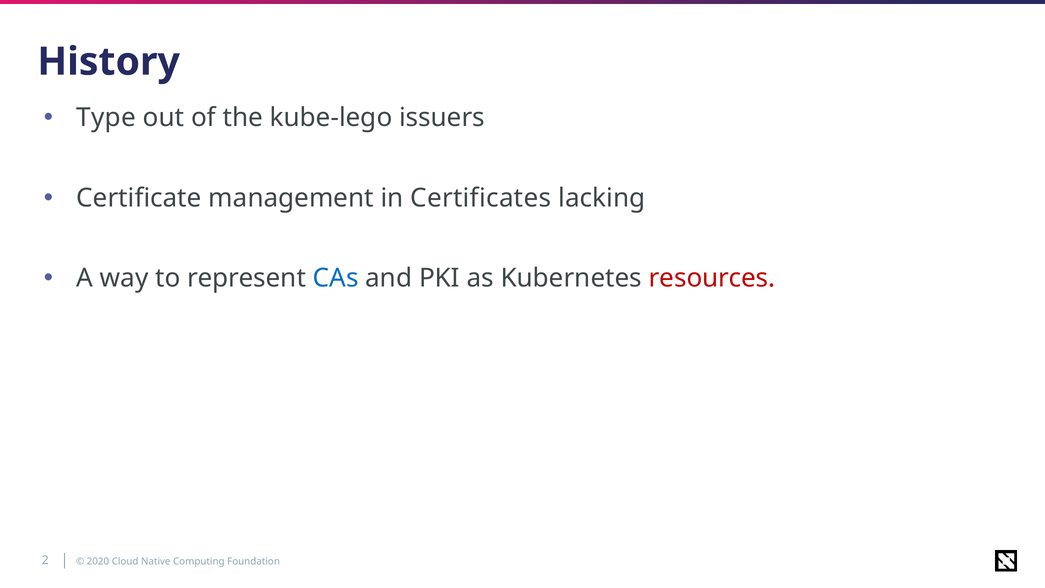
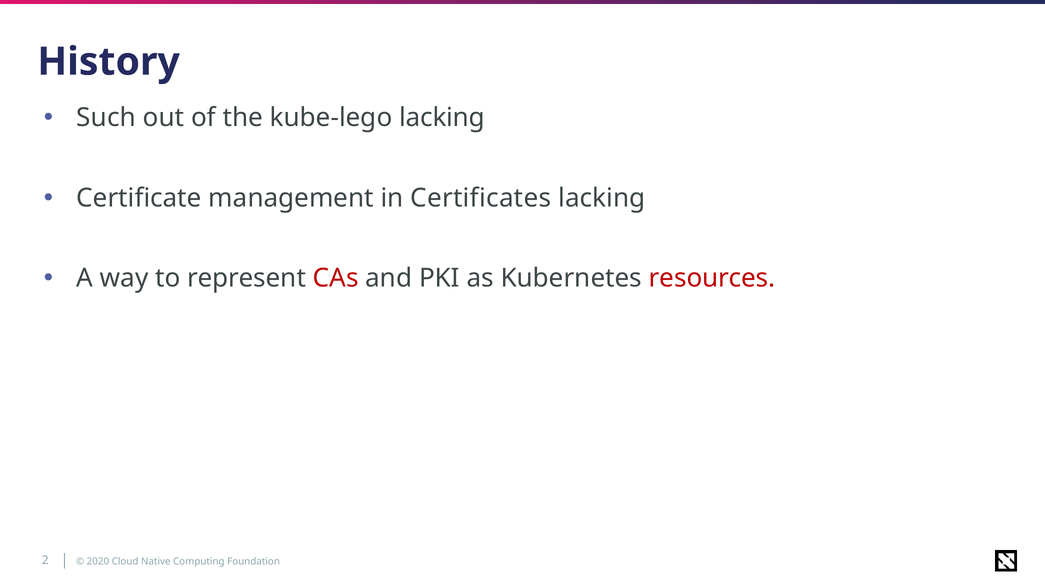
Type: Type -> Such (106, 118)
kube-lego issuers: issuers -> lacking (442, 118)
CAs colour: blue -> red (336, 278)
